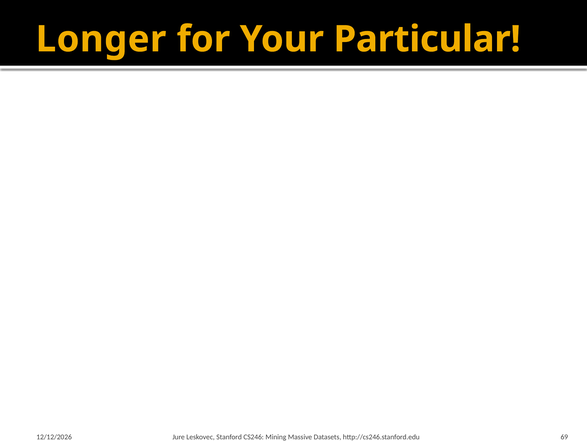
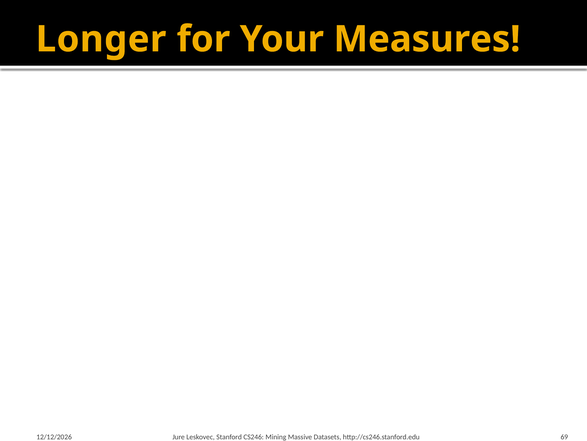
Particular: Particular -> Measures (427, 39)
